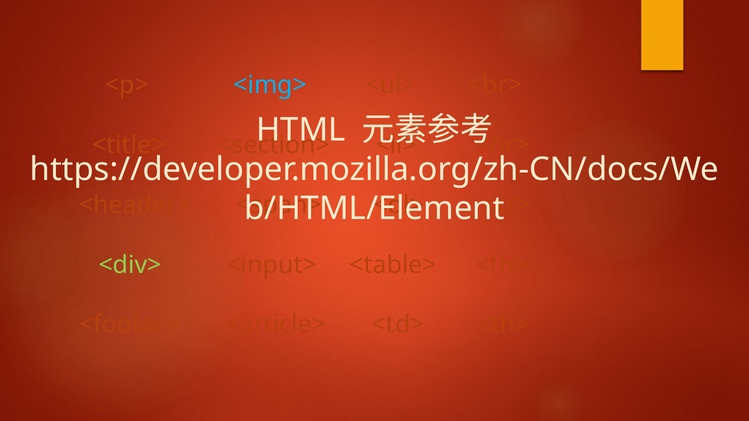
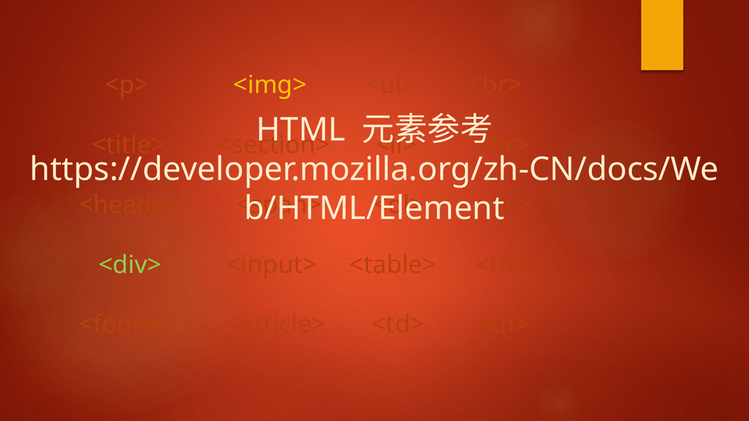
<img> colour: light blue -> yellow (270, 85)
